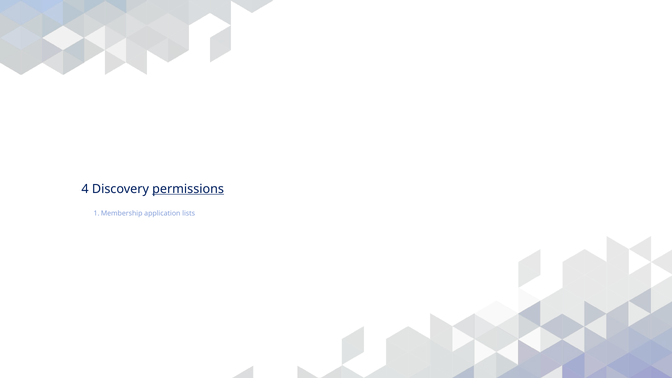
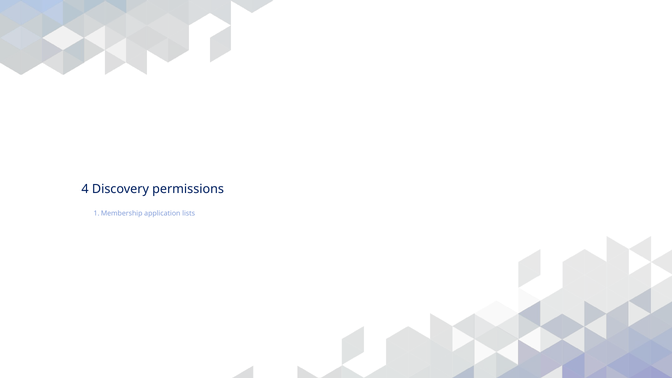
permissions underline: present -> none (188, 189)
